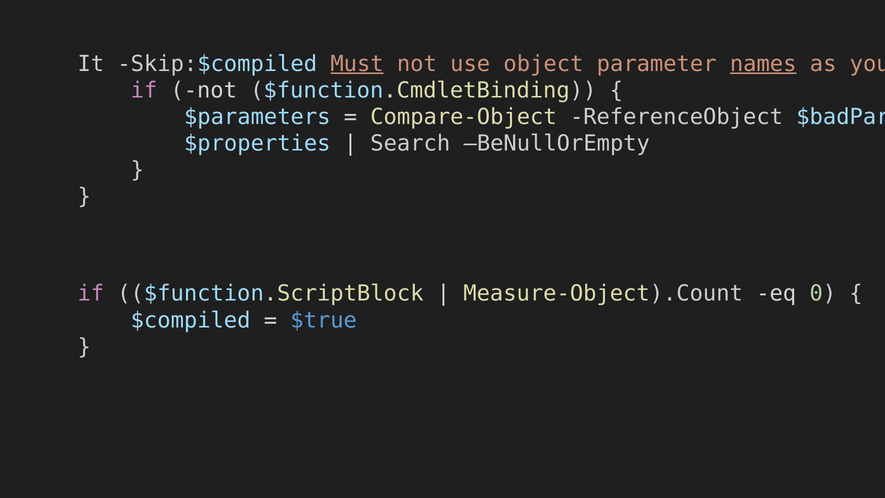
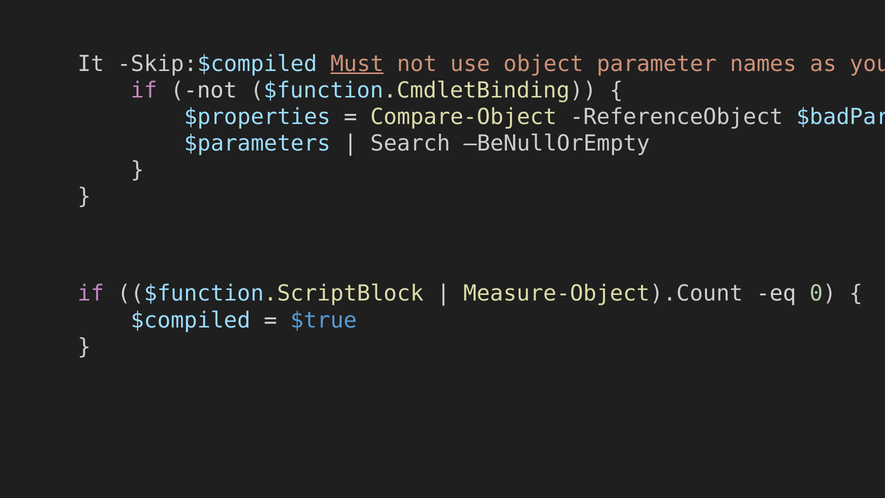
names underline: present -> none (763, 64)
$parameters: $parameters -> $properties (257, 117)
$properties: $properties -> $parameters (257, 143)
